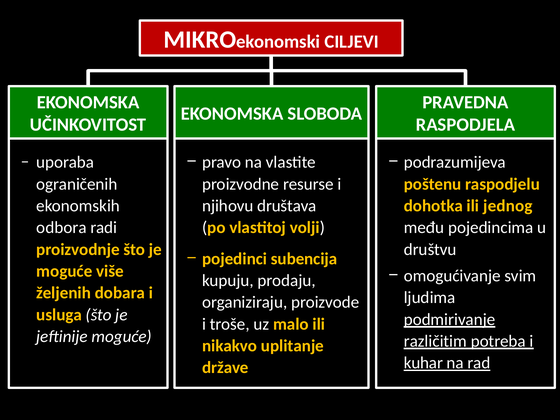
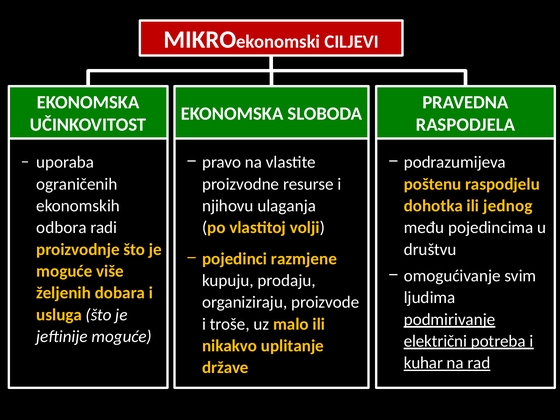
društava: društava -> ulaganja (287, 206)
subencija: subencija -> razmjene (304, 259)
različitim: različitim -> električni (435, 341)
